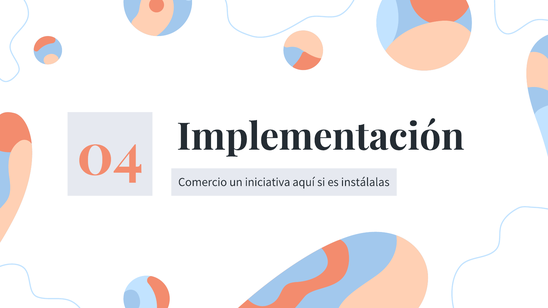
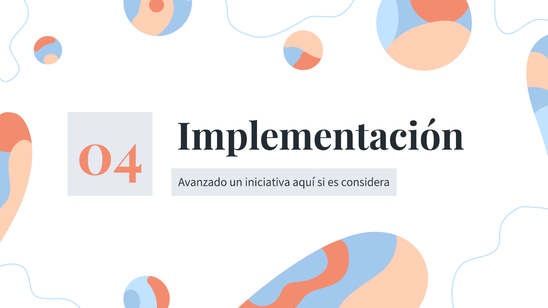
Comercio: Comercio -> Avanzado (203, 182)
instálalas: instálalas -> considera (365, 182)
